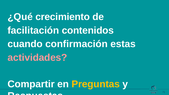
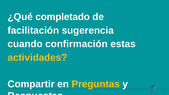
crecimiento: crecimiento -> completado (63, 17)
contenidos: contenidos -> sugerencia (88, 30)
actividades colour: pink -> yellow (37, 58)
